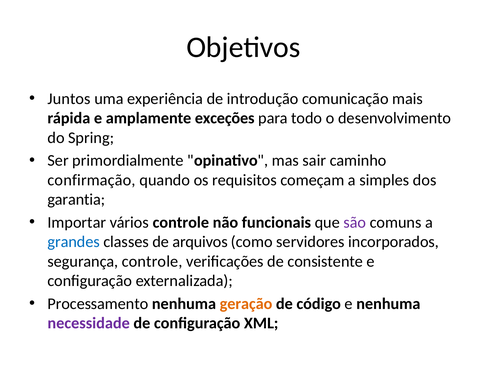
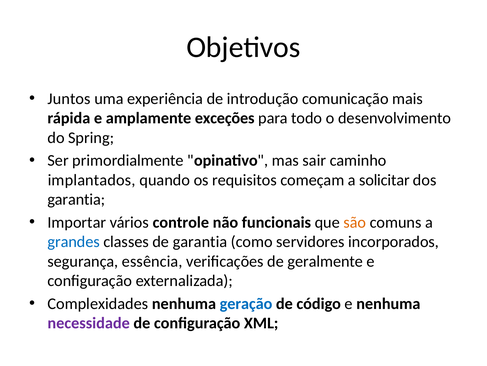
confirmação: confirmação -> implantados (92, 180)
simples: simples -> solicitar (384, 180)
são colour: purple -> orange (355, 222)
de arquivos: arquivos -> garantia (200, 241)
segurança controle: controle -> essência (152, 261)
consistente: consistente -> geralmente (325, 261)
Processamento: Processamento -> Complexidades (98, 303)
geração colour: orange -> blue (246, 303)
